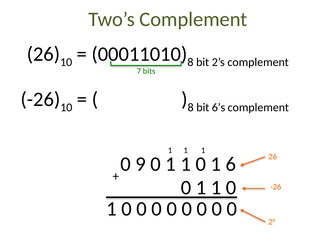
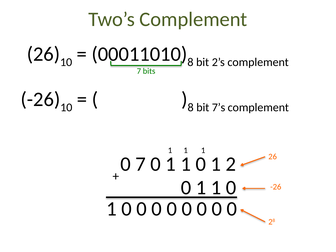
6’s: 6’s -> 7’s (219, 107)
0 9: 9 -> 7 (141, 164)
6: 6 -> 2 (231, 164)
